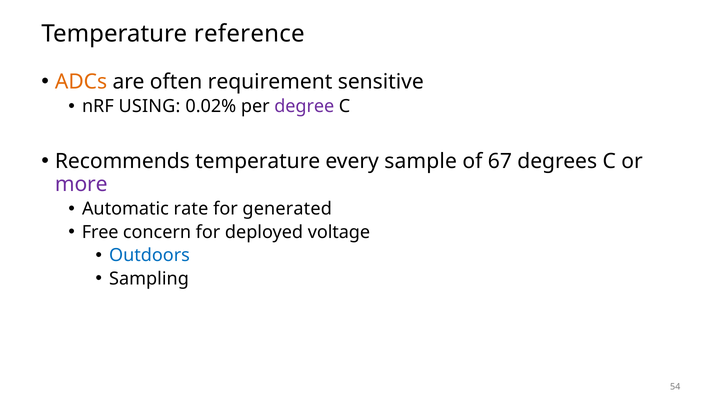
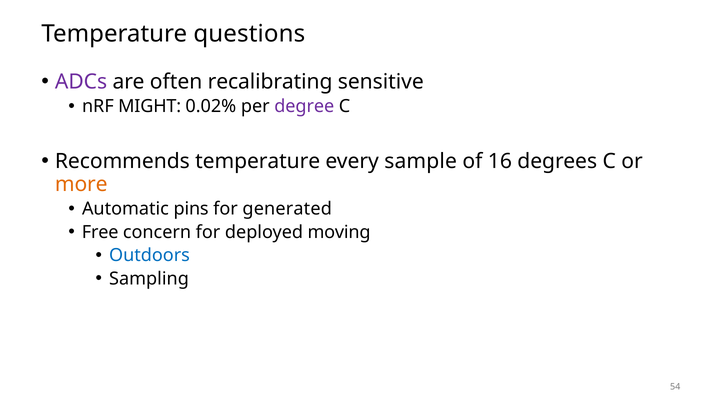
reference: reference -> questions (249, 34)
ADCs colour: orange -> purple (81, 82)
requirement: requirement -> recalibrating (270, 82)
USING: USING -> MIGHT (150, 107)
67: 67 -> 16 (500, 161)
more colour: purple -> orange (81, 184)
rate: rate -> pins (191, 209)
voltage: voltage -> moving (339, 232)
